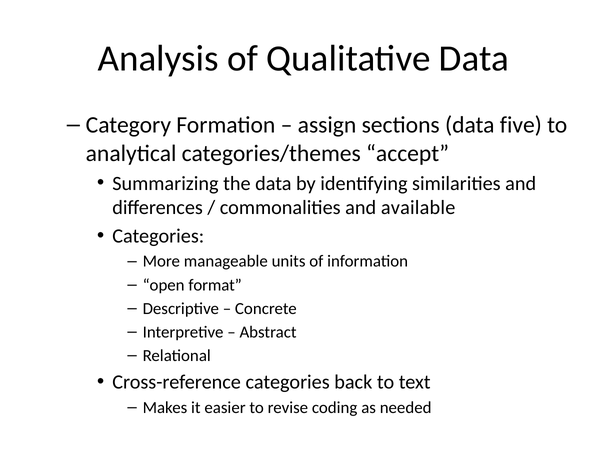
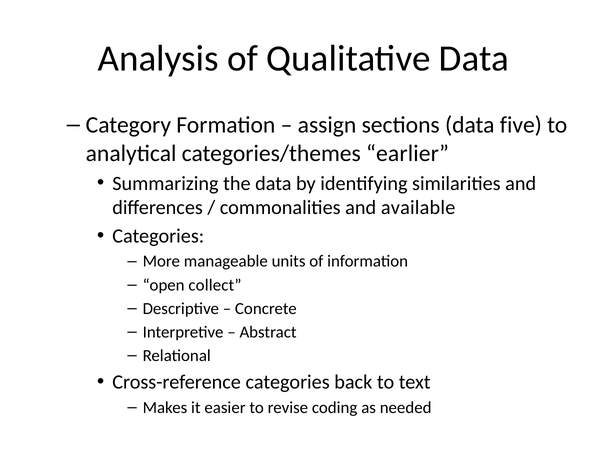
accept: accept -> earlier (408, 153)
format: format -> collect (215, 285)
